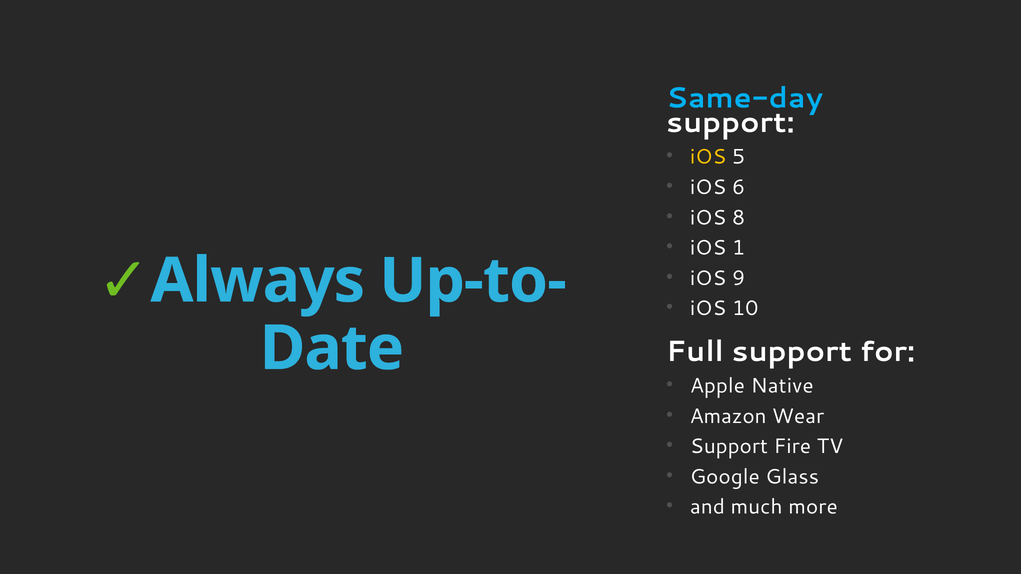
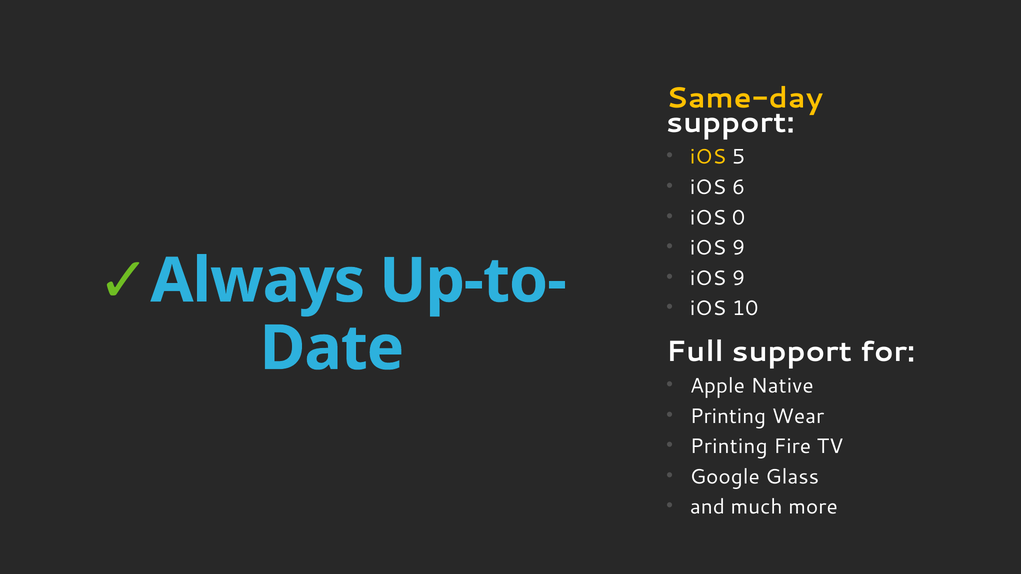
Same-day colour: light blue -> yellow (745, 98)
8: 8 -> 0 (739, 218)
1: 1 -> 9 (739, 248)
Amazon: Amazon -> Printing (728, 416)
Support: Support -> Printing (729, 447)
